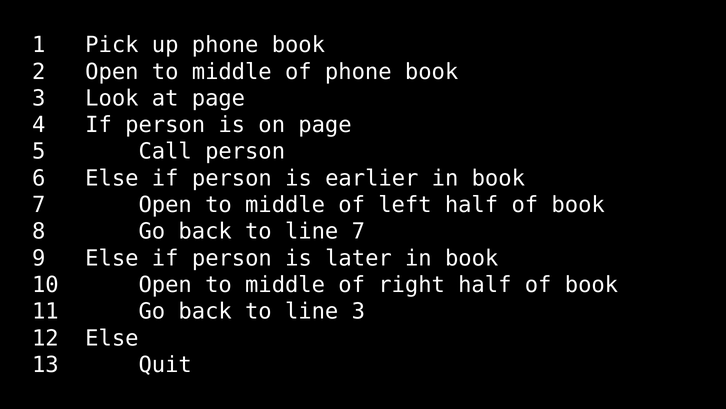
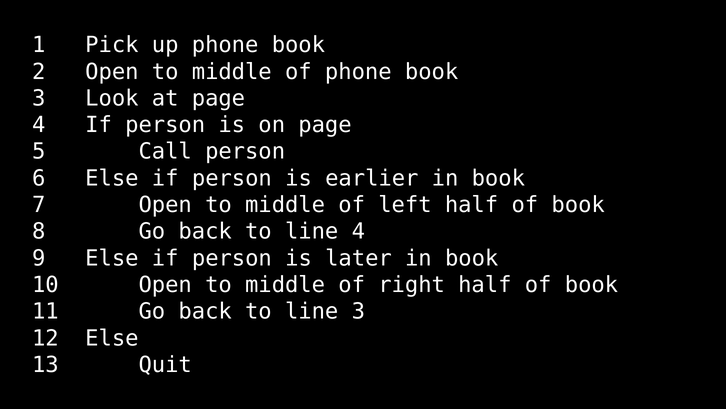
line 7: 7 -> 4 (358, 231)
